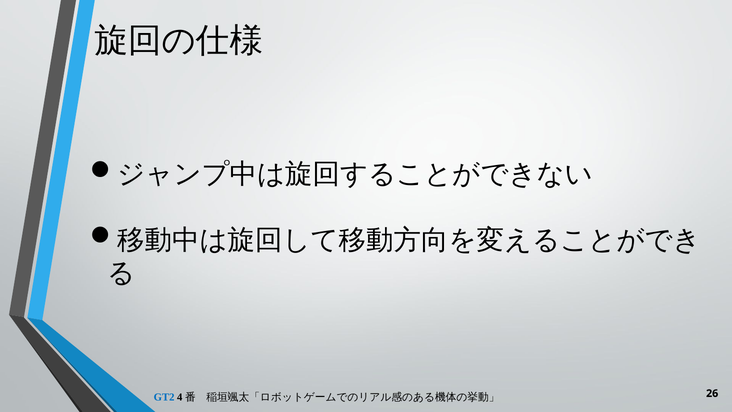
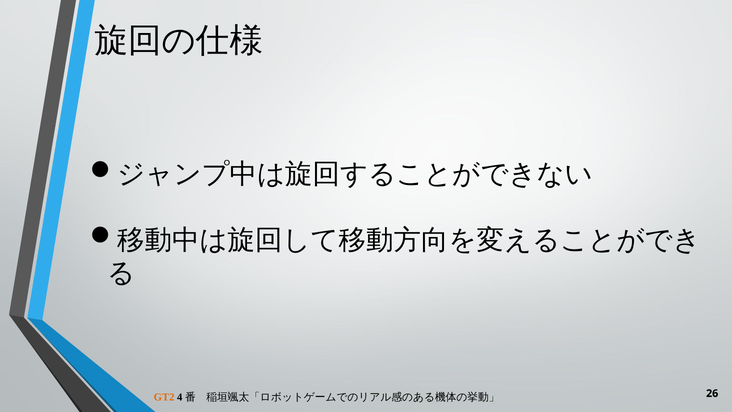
GT2 colour: blue -> orange (164, 397)
